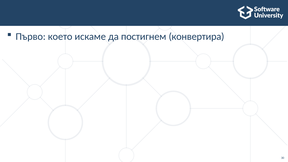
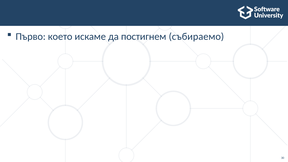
конвертира: конвертира -> събираемо (196, 37)
